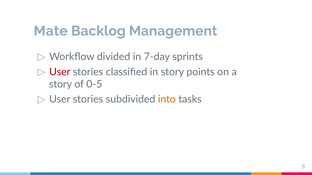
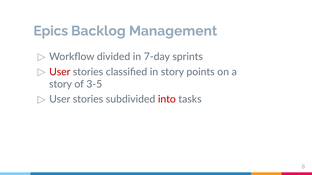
Mate: Mate -> Epics (51, 31)
0-5: 0-5 -> 3-5 (94, 85)
into colour: orange -> red (167, 100)
